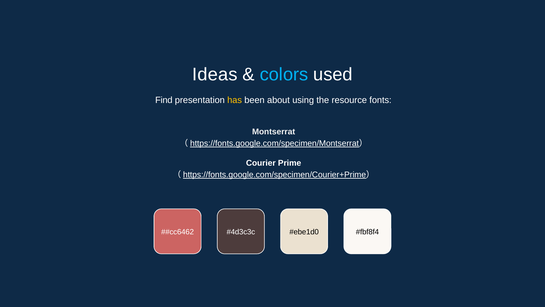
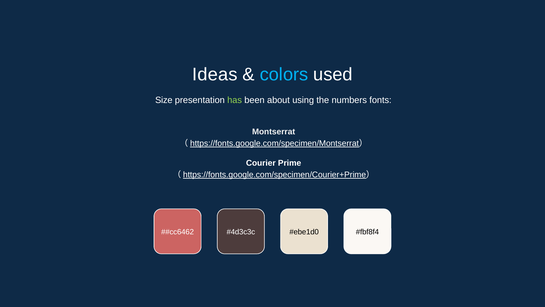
Find: Find -> Size (164, 100)
has colour: yellow -> light green (235, 100)
resource: resource -> numbers (349, 100)
